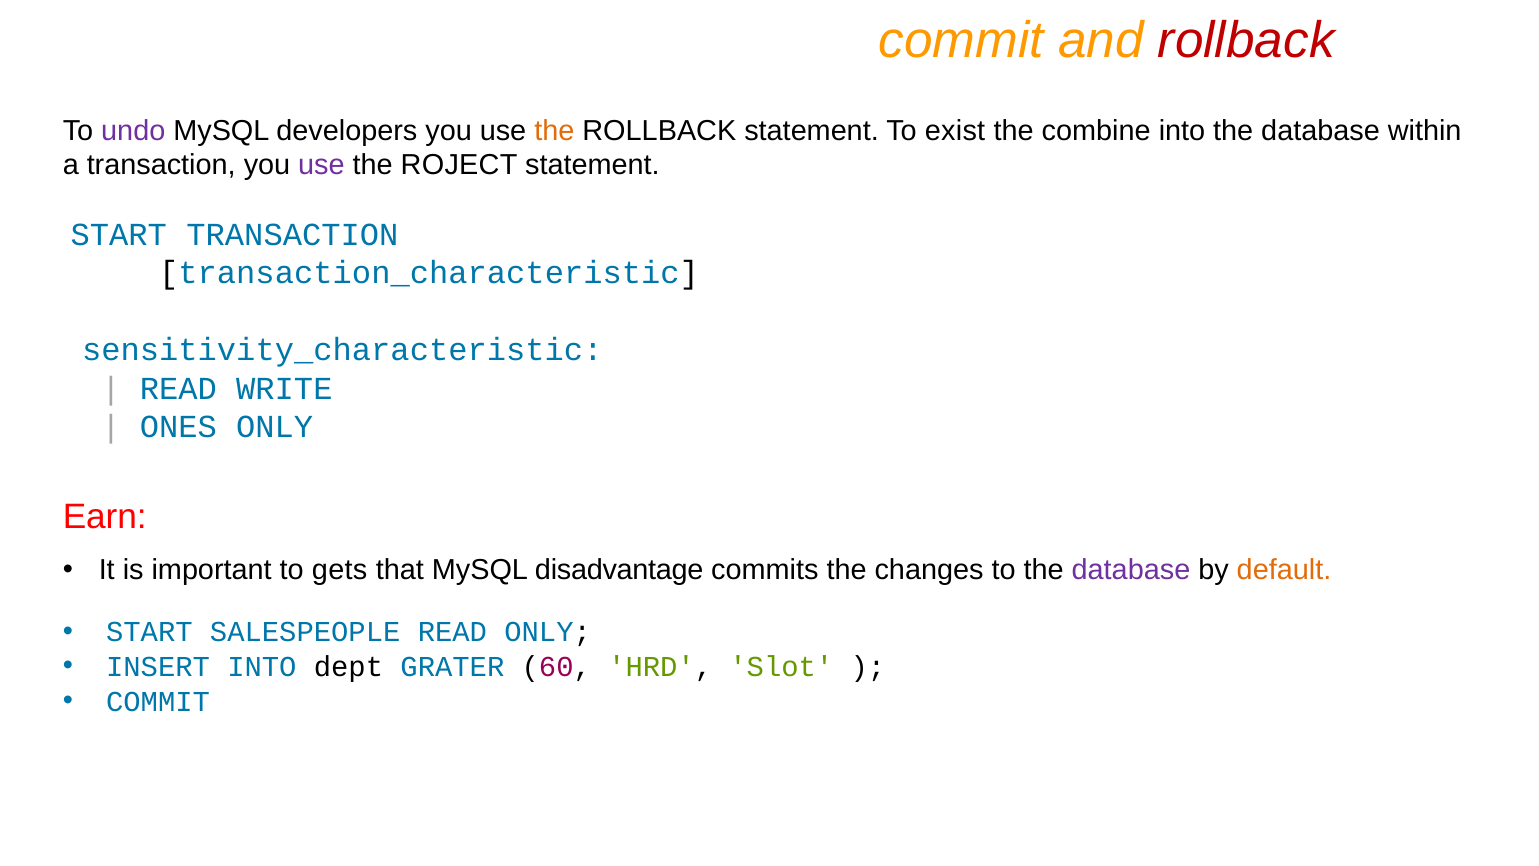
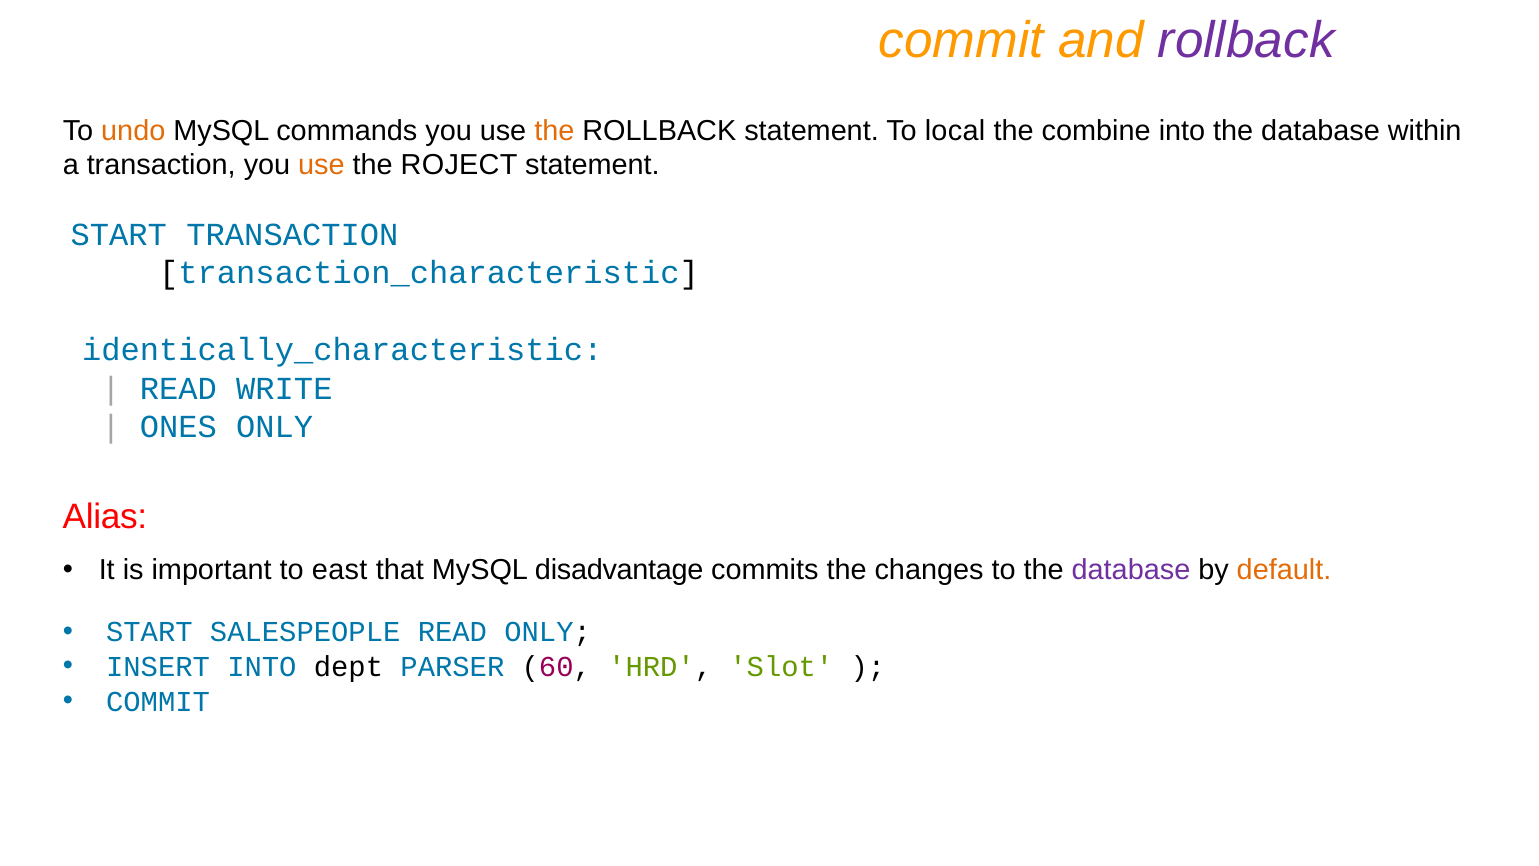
rollback colour: red -> purple (1246, 40)
undo colour: purple -> orange (133, 131)
developers: developers -> commands (347, 131)
exist: exist -> local (955, 131)
use colour: purple -> orange (321, 165)
sensitivity_characteristic: sensitivity_characteristic -> identically_characteristic (342, 350)
Earn: Earn -> Alias (105, 517)
gets: gets -> east (340, 570)
GRATER: GRATER -> PARSER (452, 667)
